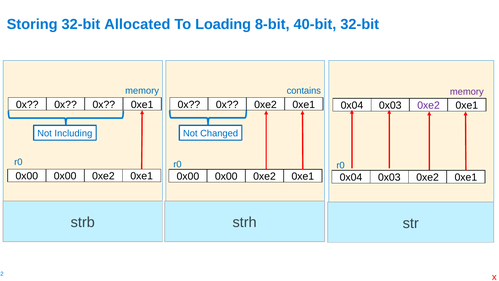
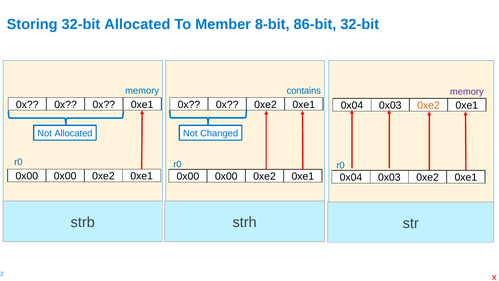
Loading: Loading -> Member (223, 24)
40-bit: 40-bit -> 86-bit (315, 24)
0xe2 colour: purple -> orange (429, 105)
Not Including: Including -> Allocated (73, 133)
